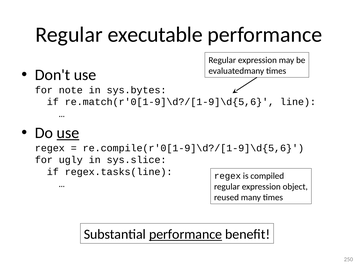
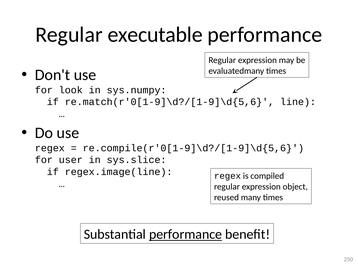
note: note -> look (71, 90)
sys.bytes: sys.bytes -> sys.numpy (137, 90)
use underline: present -> none (68, 133)
ugly: ugly -> user (71, 160)
regex.tasks(line: regex.tasks(line -> regex.image(line (119, 172)
